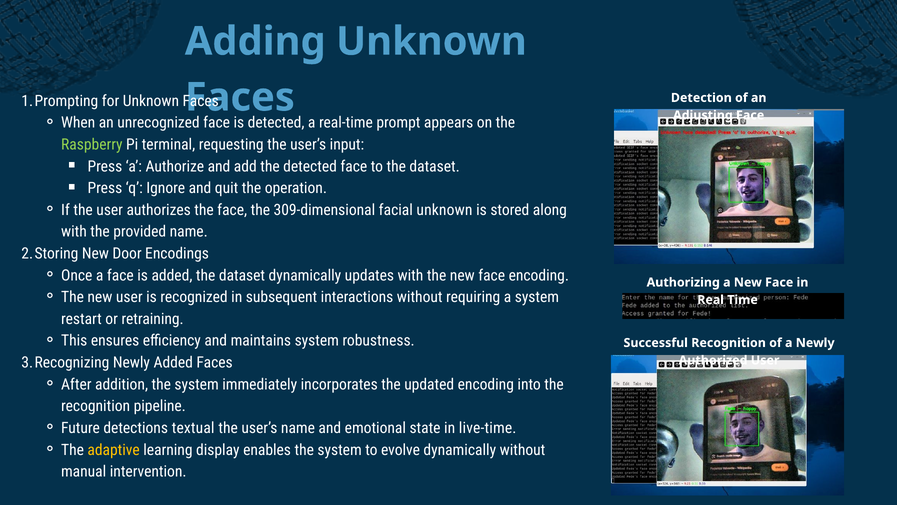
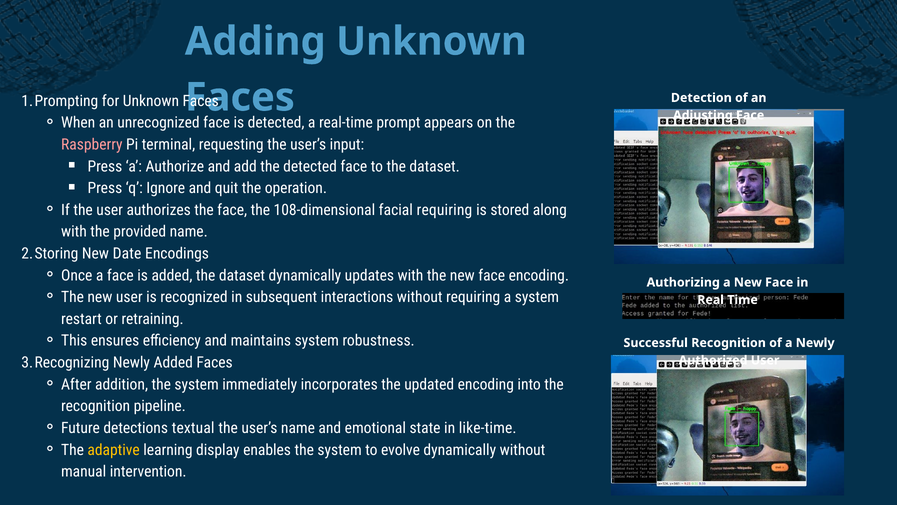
Raspberry colour: light green -> pink (92, 144)
309-dimensional: 309-dimensional -> 108-dimensional (324, 210)
facial unknown: unknown -> requiring (444, 210)
Door: Door -> Date (127, 253)
live-time: live-time -> like-time (488, 428)
